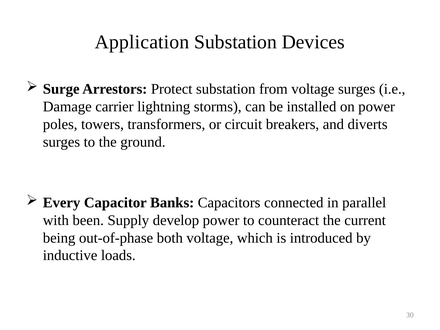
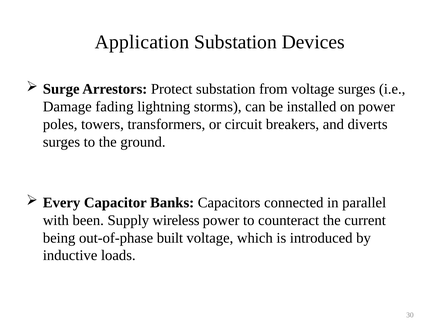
carrier: carrier -> fading (114, 107)
develop: develop -> wireless (176, 220)
both: both -> built (170, 238)
